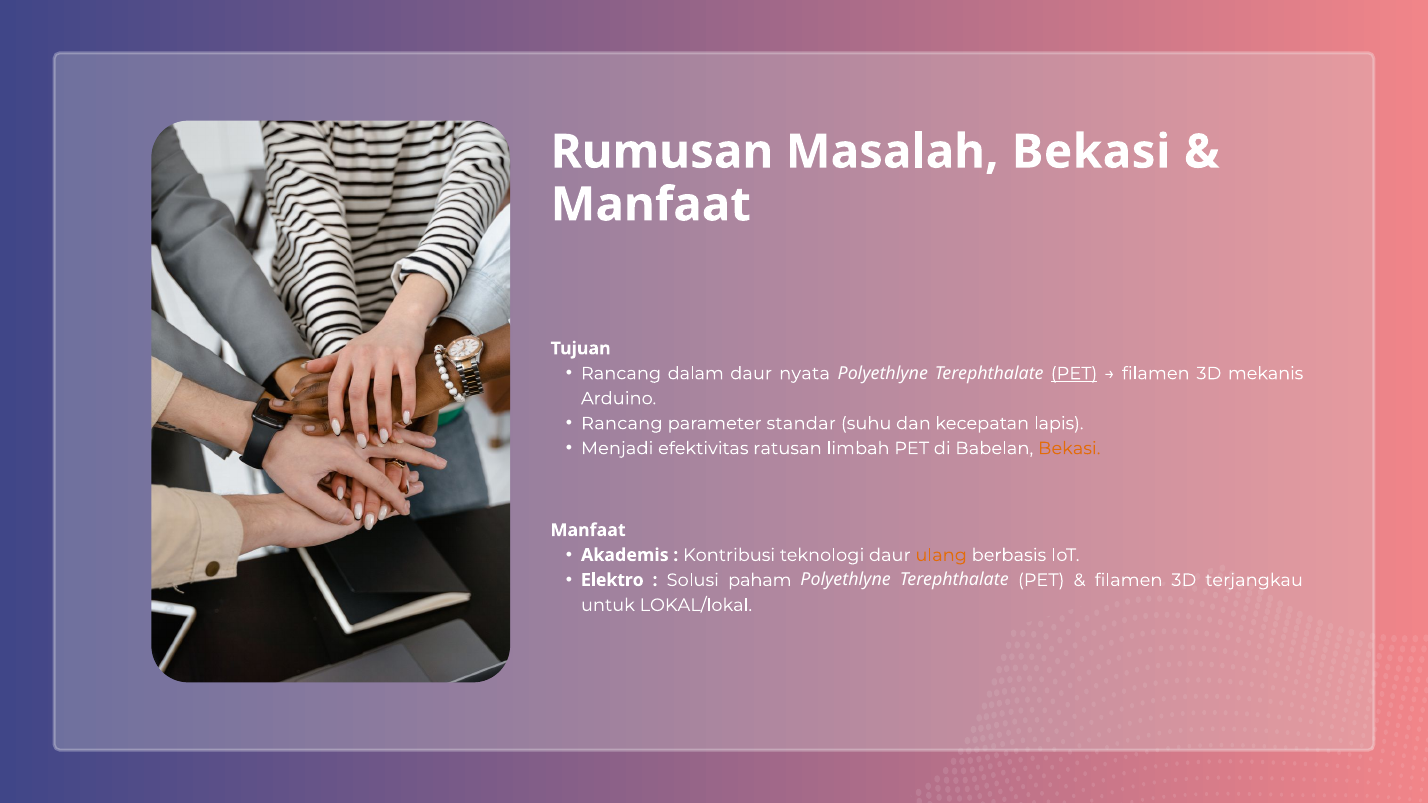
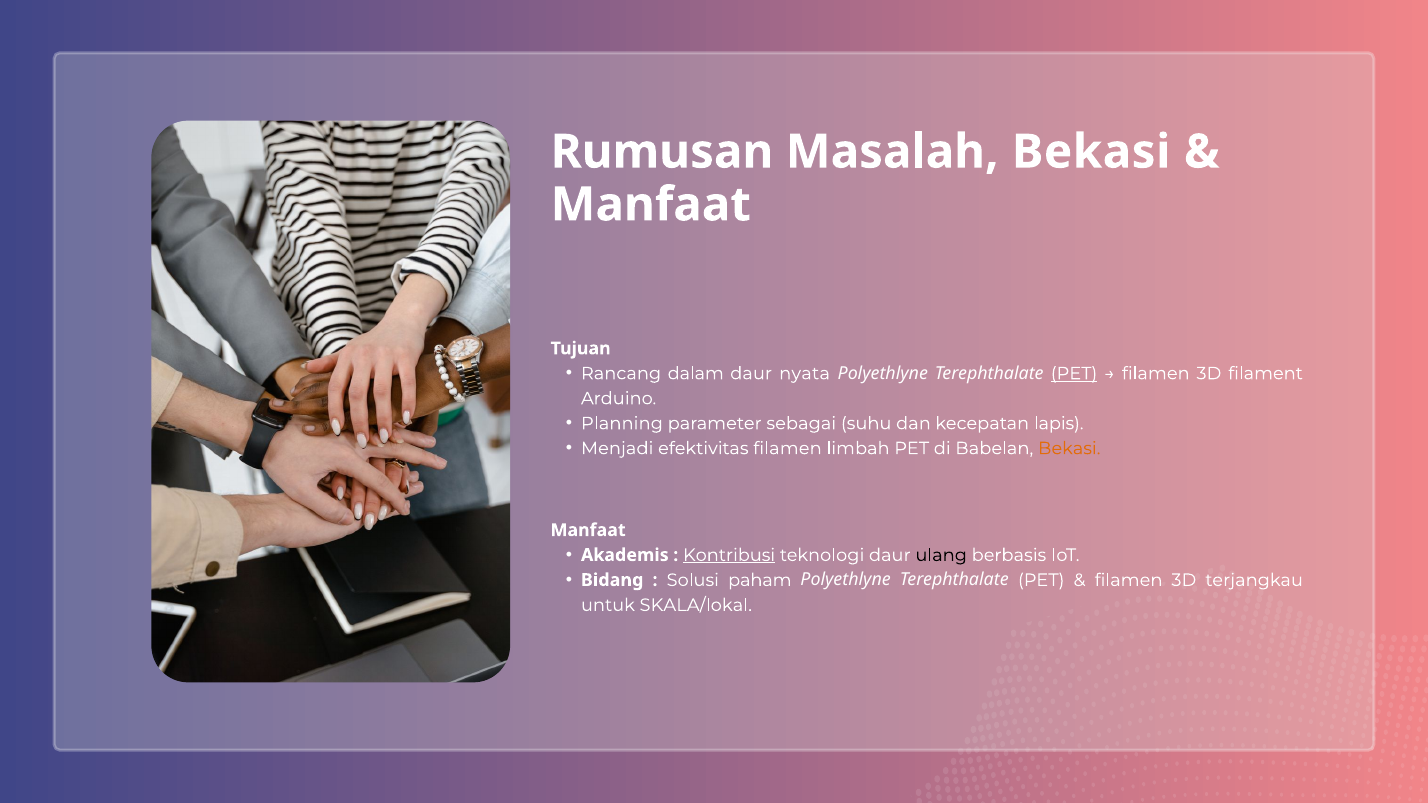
mekanis: mekanis -> filament (1266, 374)
Rancang: Rancang -> Planning (622, 423)
standar: standar -> sebagai (801, 423)
efektivitas ratusan: ratusan -> filamen (787, 448)
Kontribusi underline: none -> present (729, 555)
ulang colour: orange -> black (941, 555)
Elektro: Elektro -> Bidang (612, 580)
LOKAL/lokal: LOKAL/lokal -> SKALA/lokal (696, 605)
